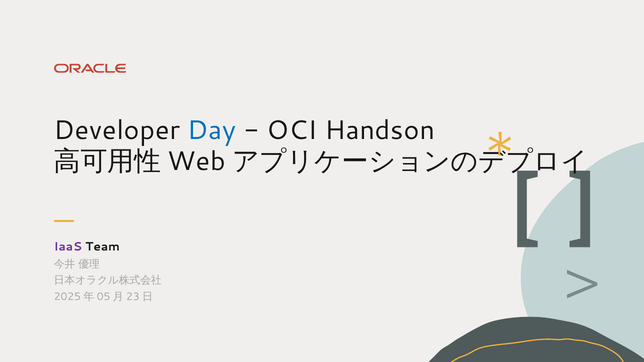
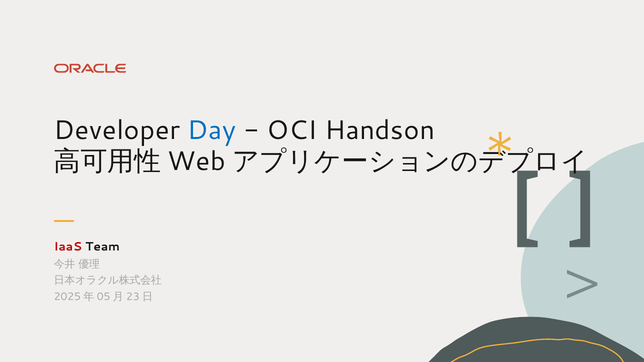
IaaS colour: purple -> red (68, 247)
